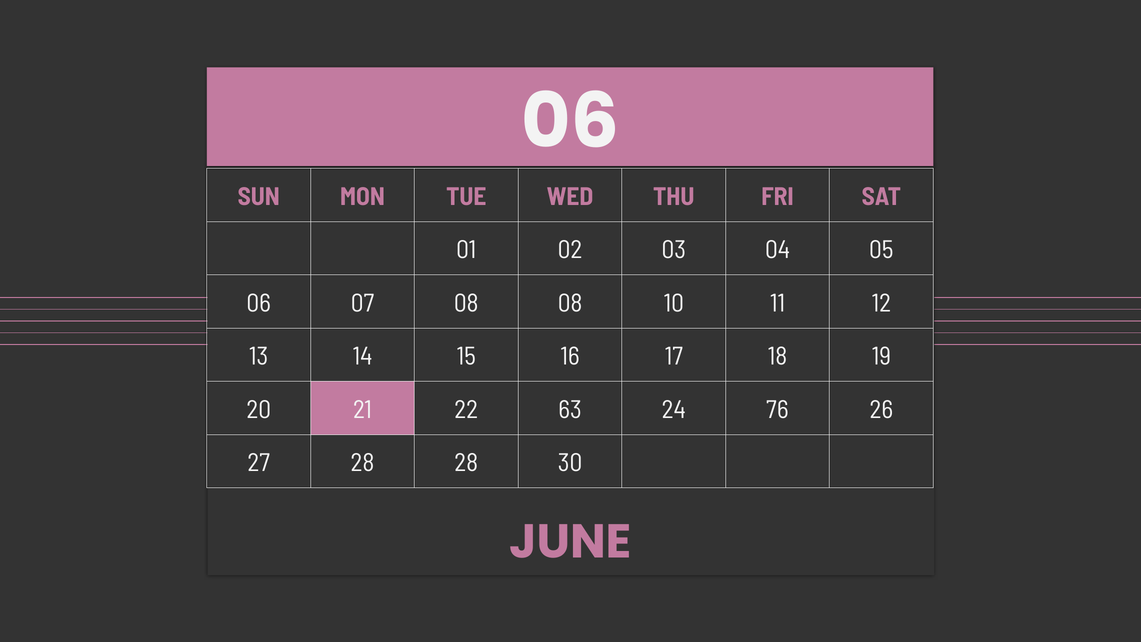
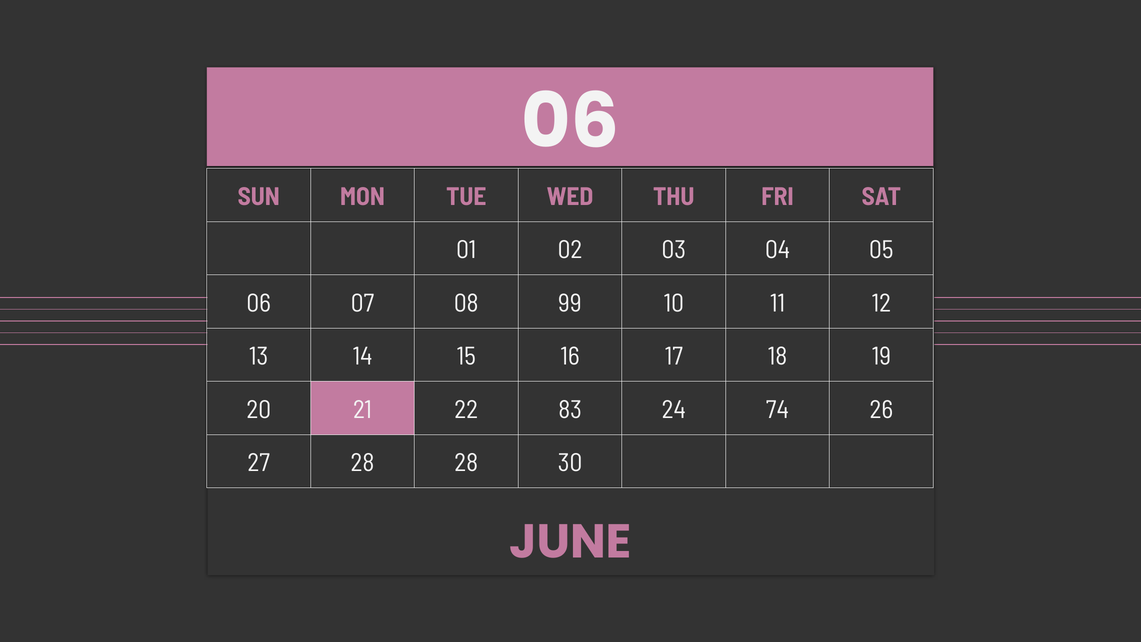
08 08: 08 -> 99 (570, 303)
63: 63 -> 83 (570, 410)
76: 76 -> 74 (777, 410)
